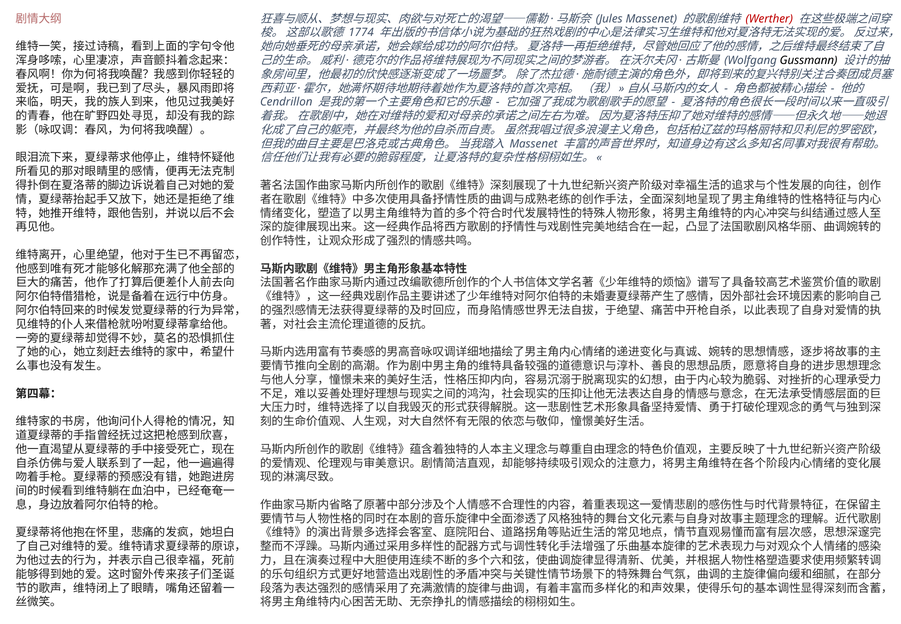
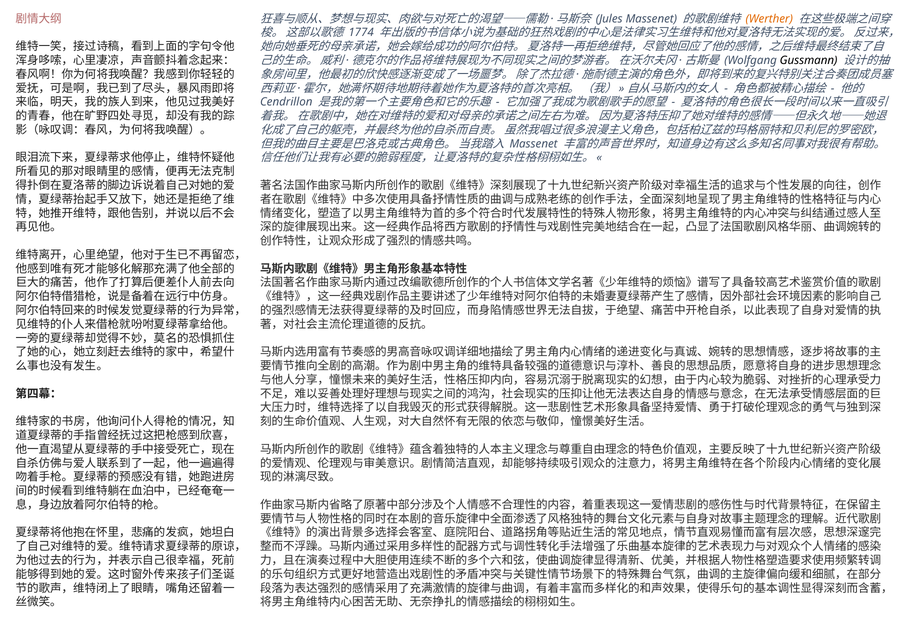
Werther colour: red -> orange (769, 19)
